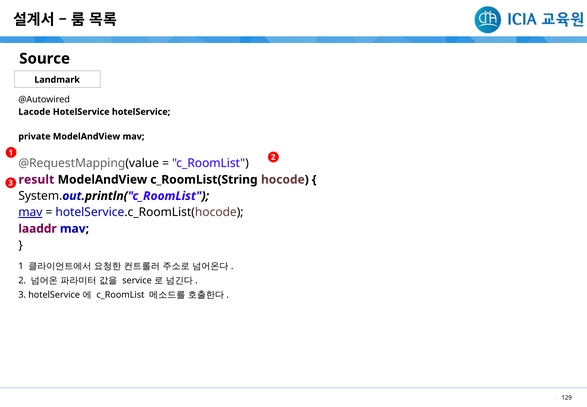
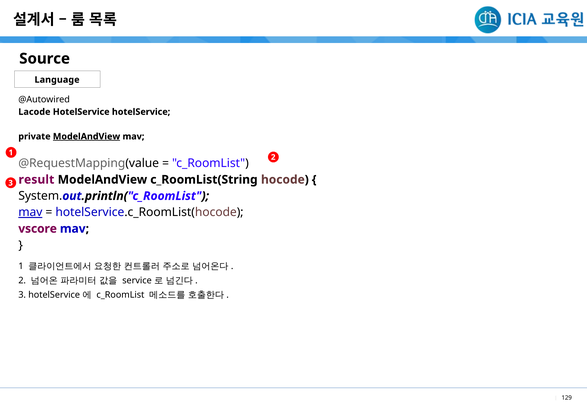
Landmark: Landmark -> Language (57, 80)
ModelAndView underline: none -> present (87, 136)
laaddr: laaddr -> vscore (38, 228)
